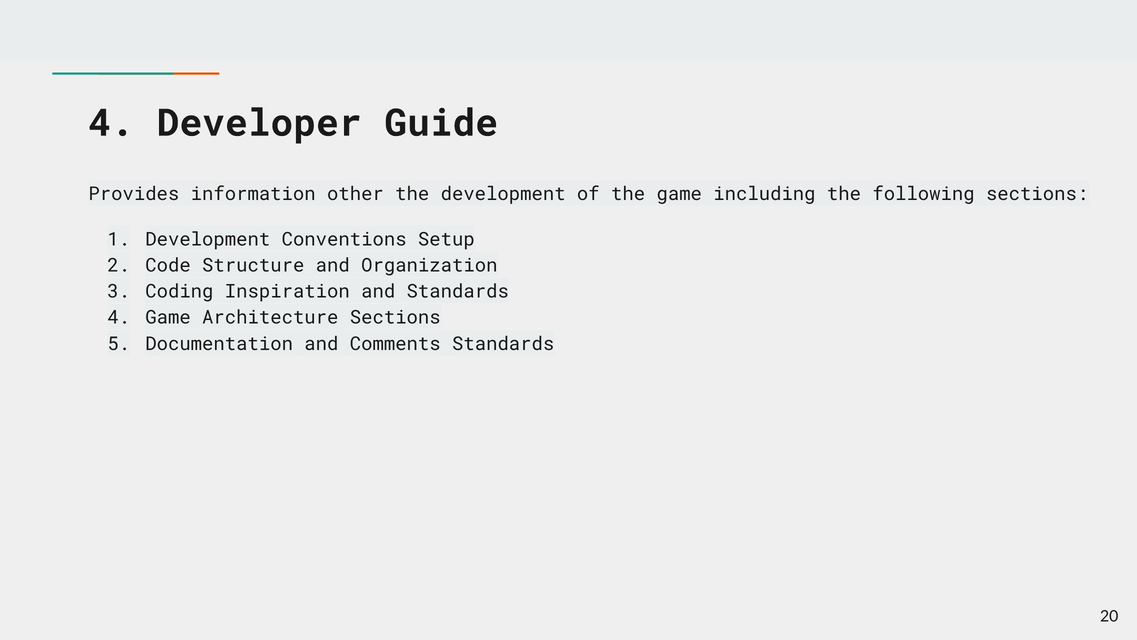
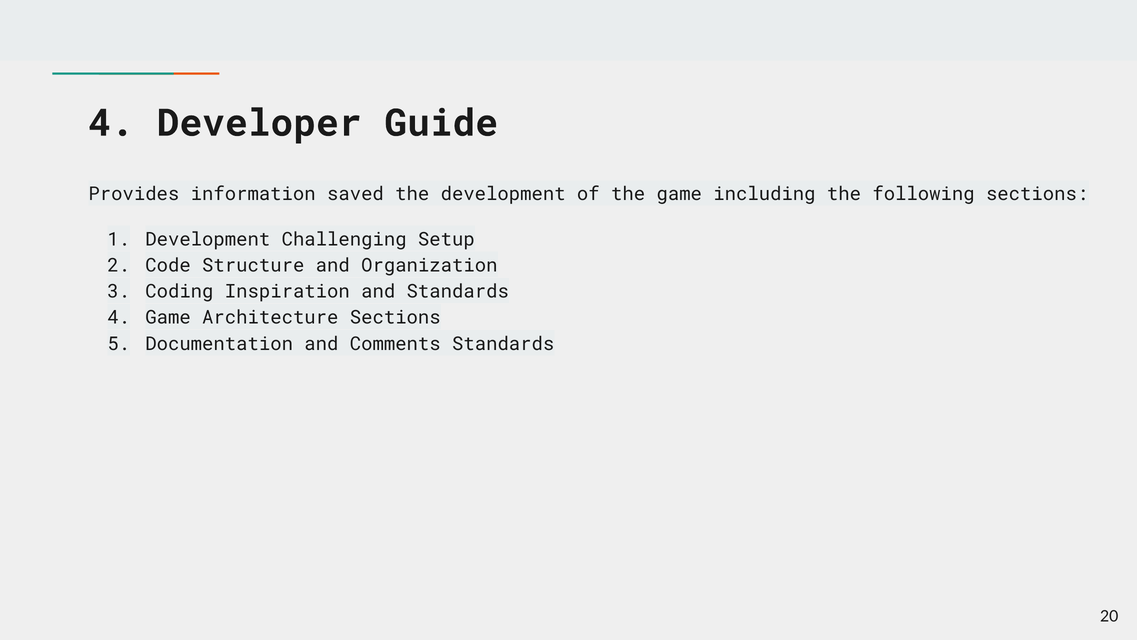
other: other -> saved (355, 194)
Conventions: Conventions -> Challenging (344, 239)
